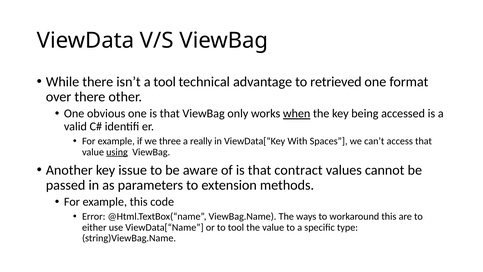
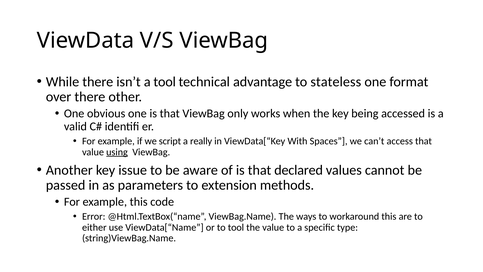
retrieved: retrieved -> stateless (336, 82)
when underline: present -> none (297, 113)
three: three -> script (170, 141)
contract: contract -> declared (299, 170)
